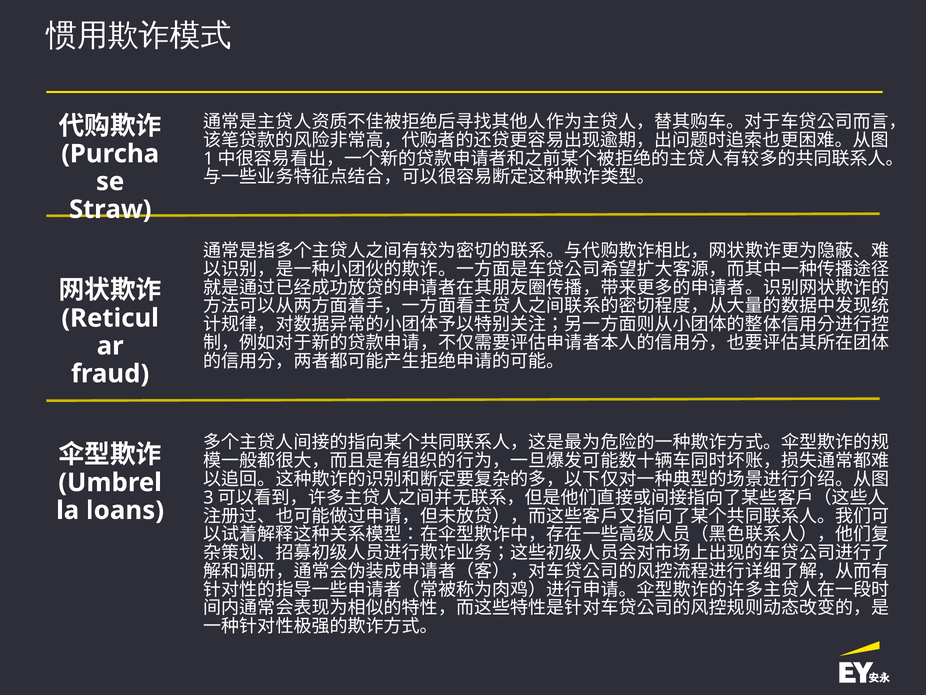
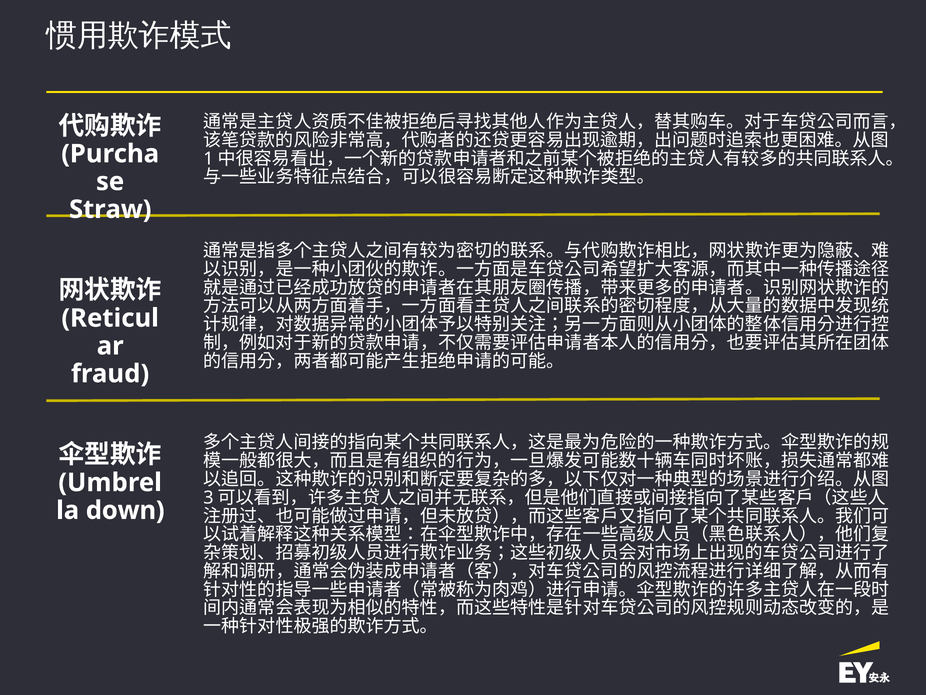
loans: loans -> down (125, 510)
